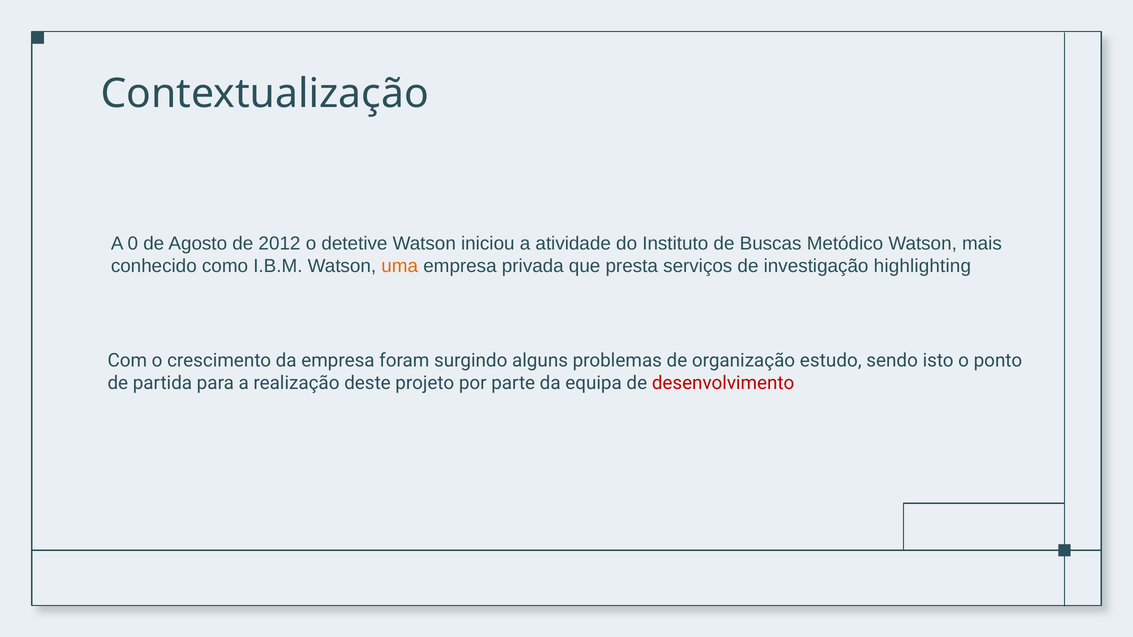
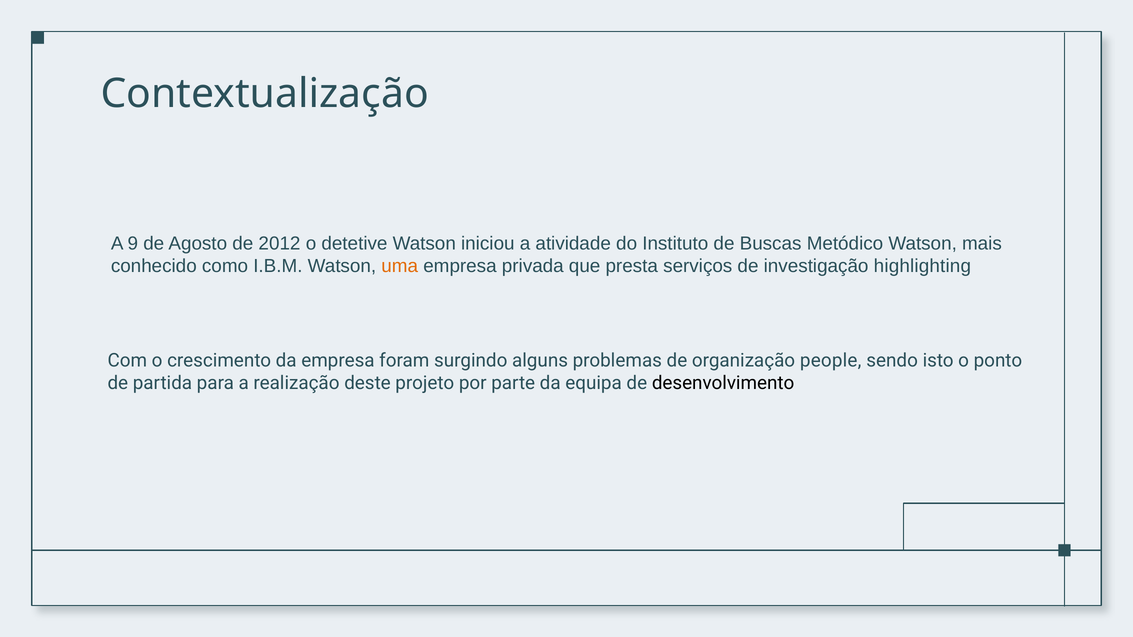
0: 0 -> 9 (133, 244)
estudo: estudo -> people (831, 361)
desenvolvimento colour: red -> black (723, 383)
